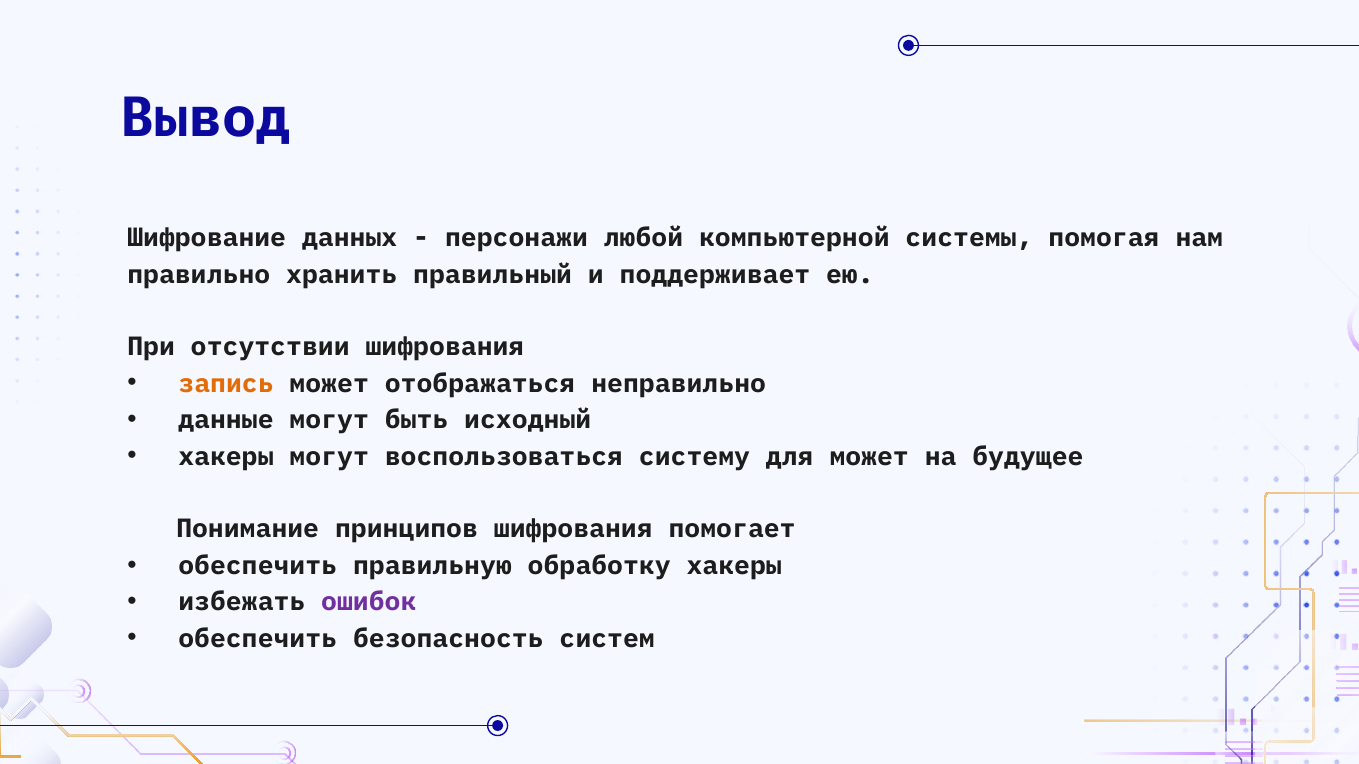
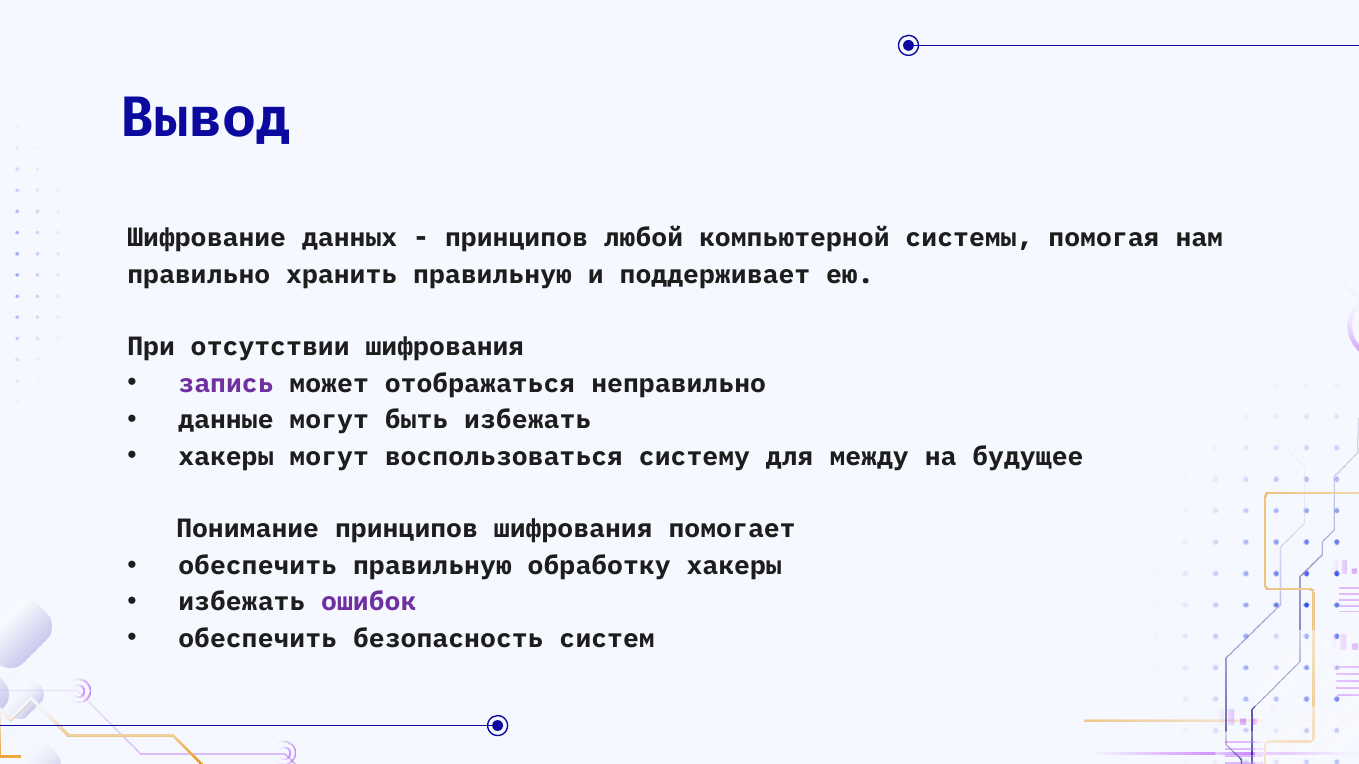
персонажи: персонажи -> принципов (516, 238)
хранить правильный: правильный -> правильную (493, 275)
запись colour: orange -> purple (226, 384)
быть исходный: исходный -> избежать (528, 420)
для может: может -> между (869, 457)
